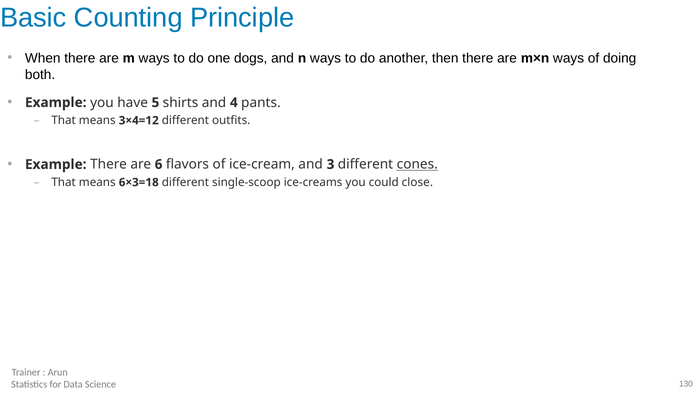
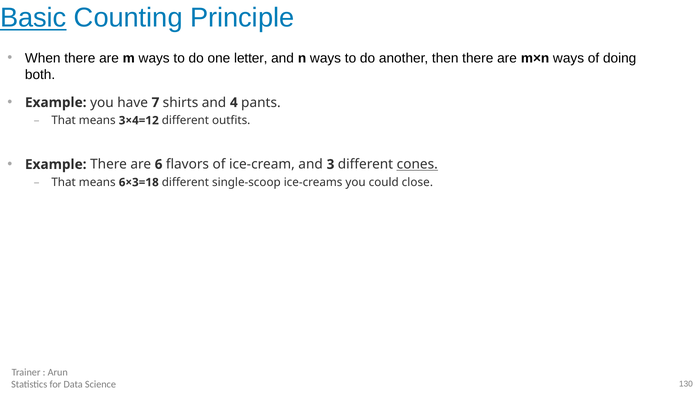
Basic underline: none -> present (33, 18)
dogs: dogs -> letter (251, 58)
5: 5 -> 7 (155, 102)
